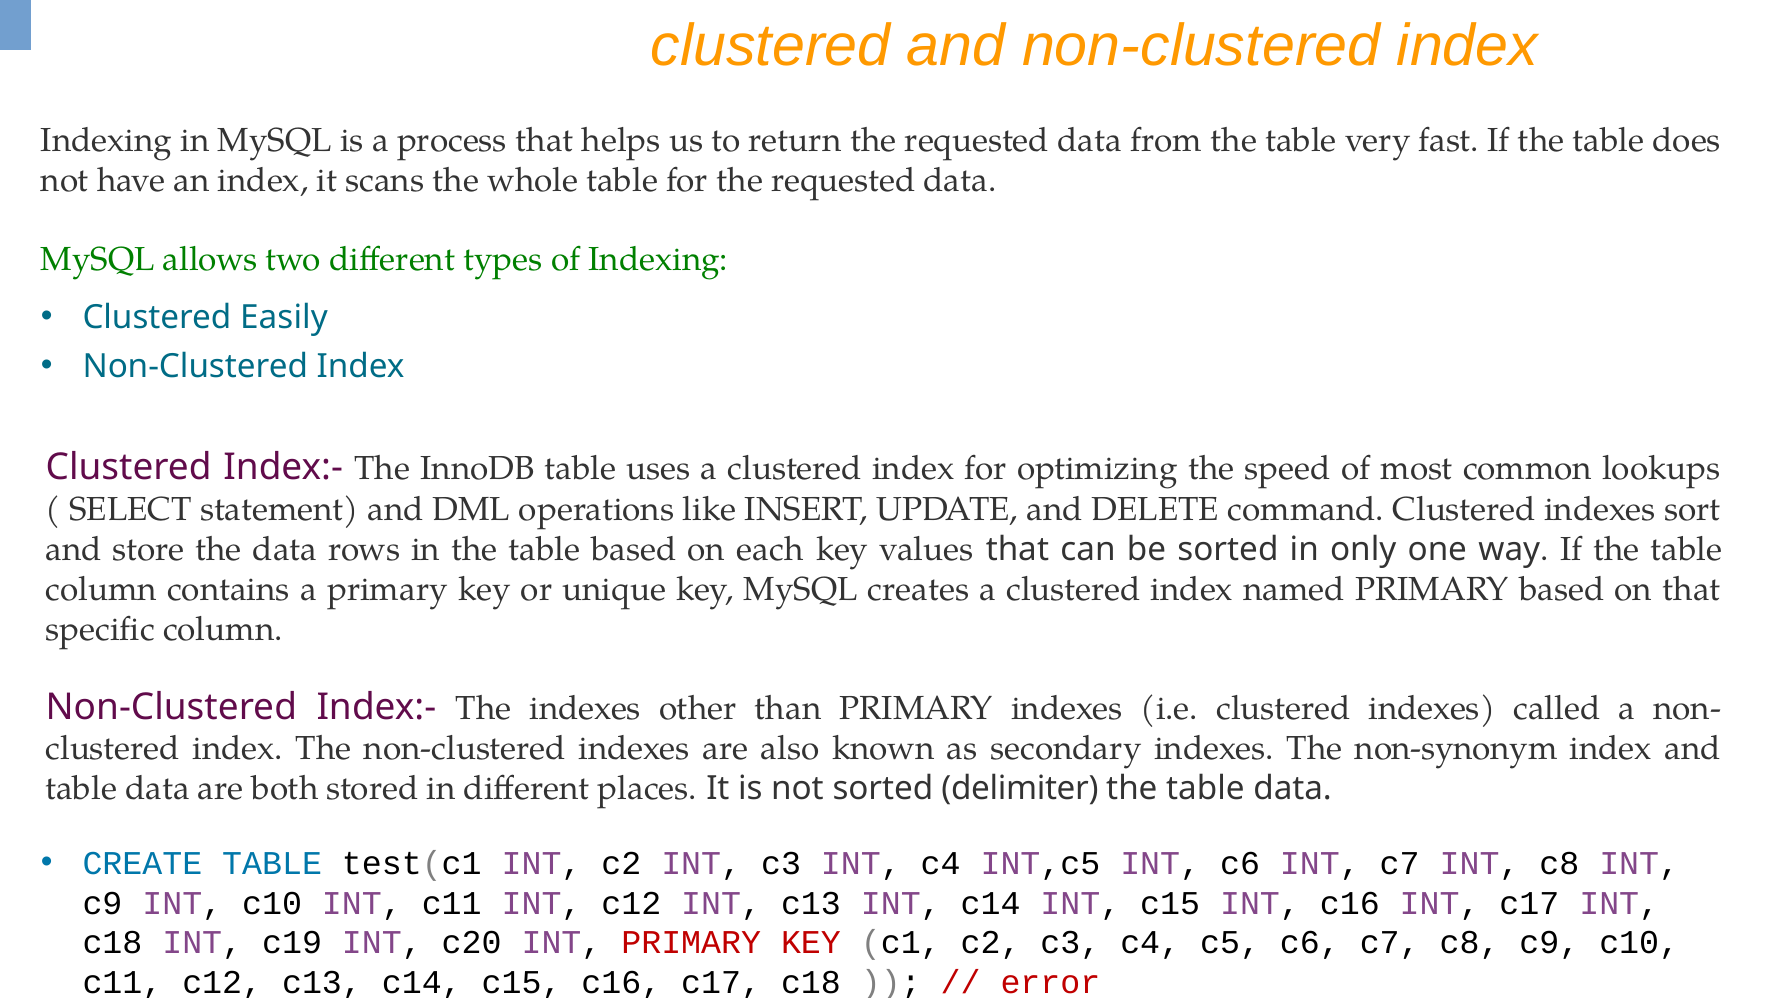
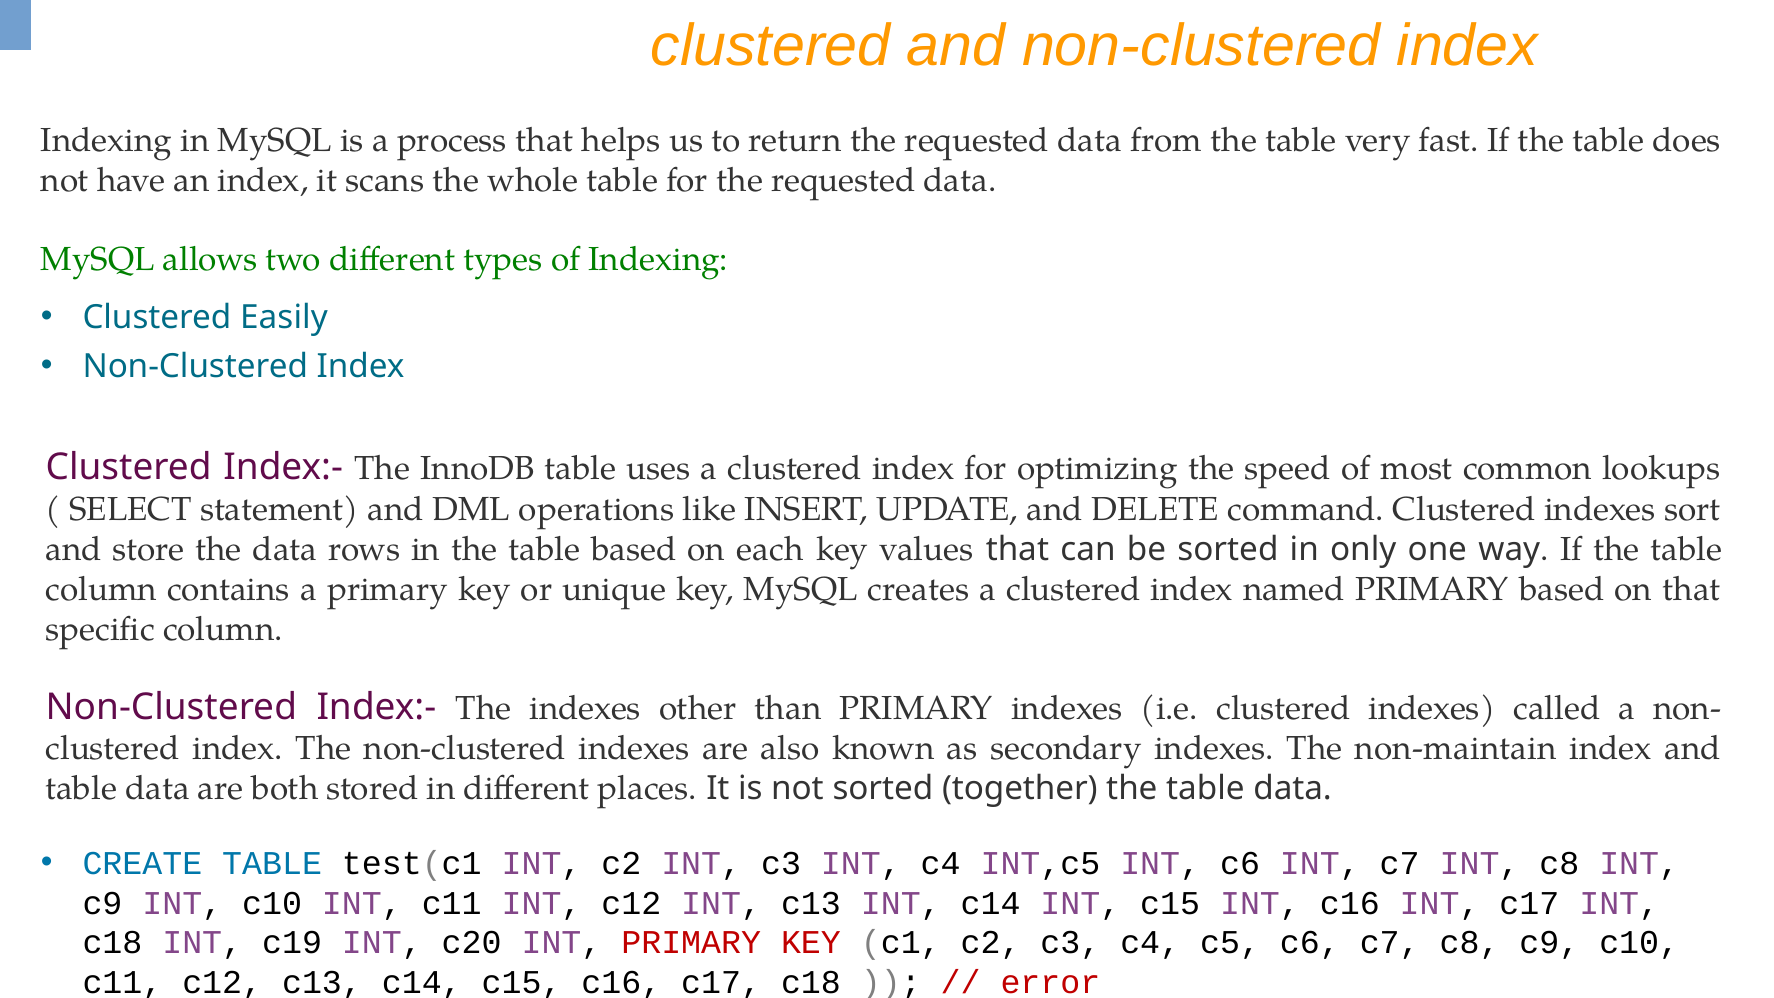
non-synonym: non-synonym -> non-maintain (1456, 749)
delimiter: delimiter -> together (1020, 789)
